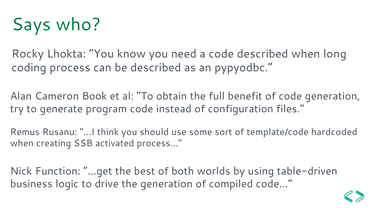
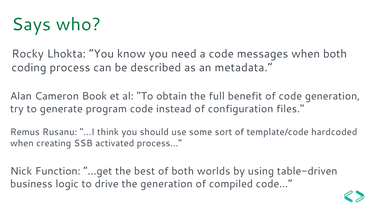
code described: described -> messages (263, 54)
when long: long -> both (335, 54)
pypyodbc: pypyodbc -> metadata (244, 68)
